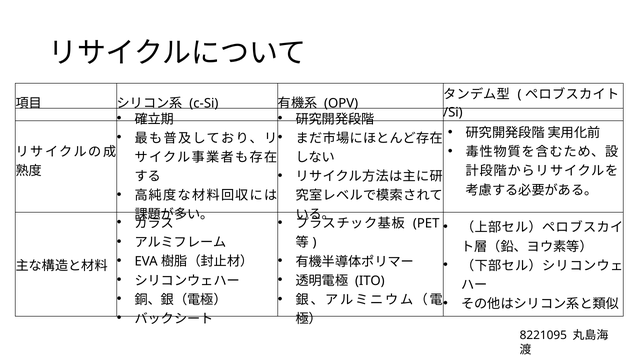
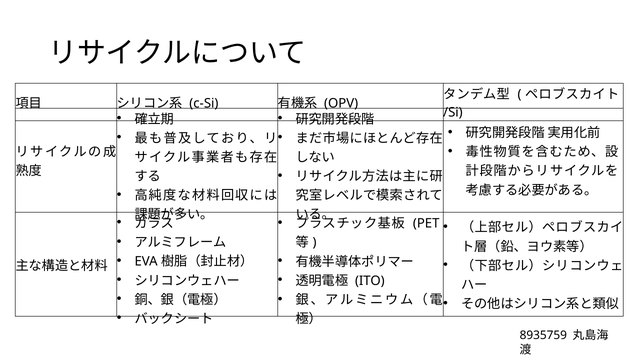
8221095: 8221095 -> 8935759 (543, 335)
